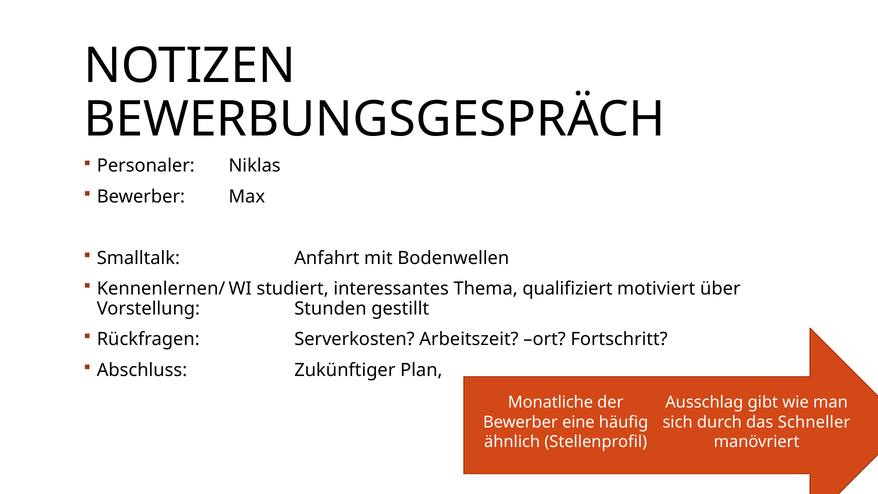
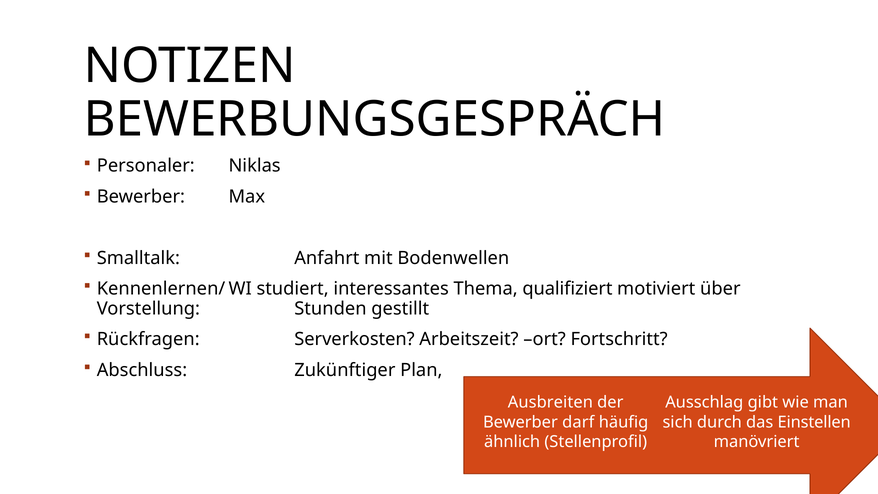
Monatliche: Monatliche -> Ausbreiten (550, 402)
eine: eine -> darf (578, 422)
Schneller: Schneller -> Einstellen (814, 422)
